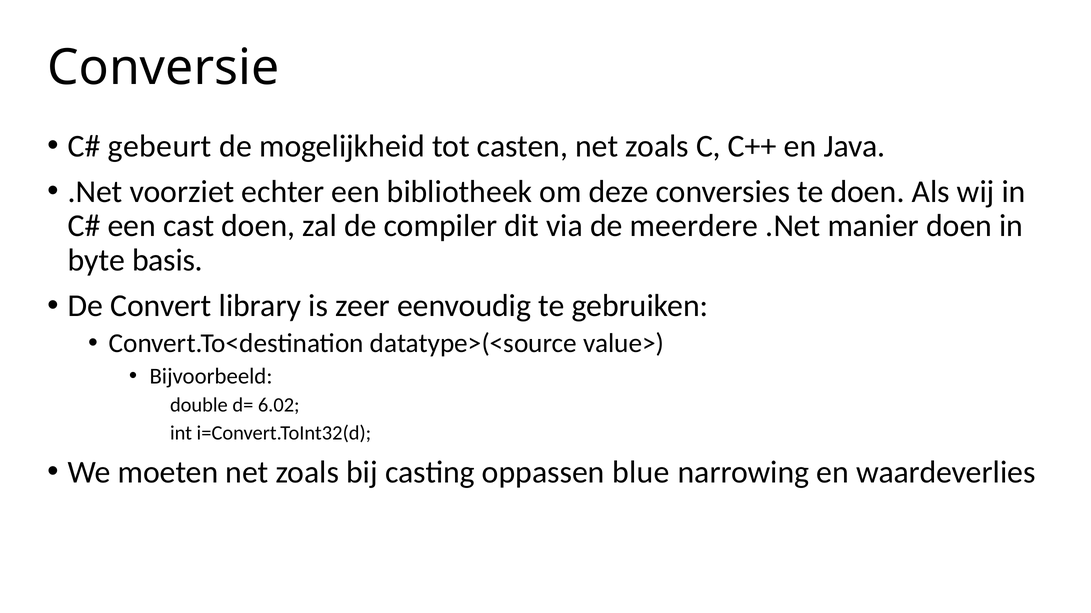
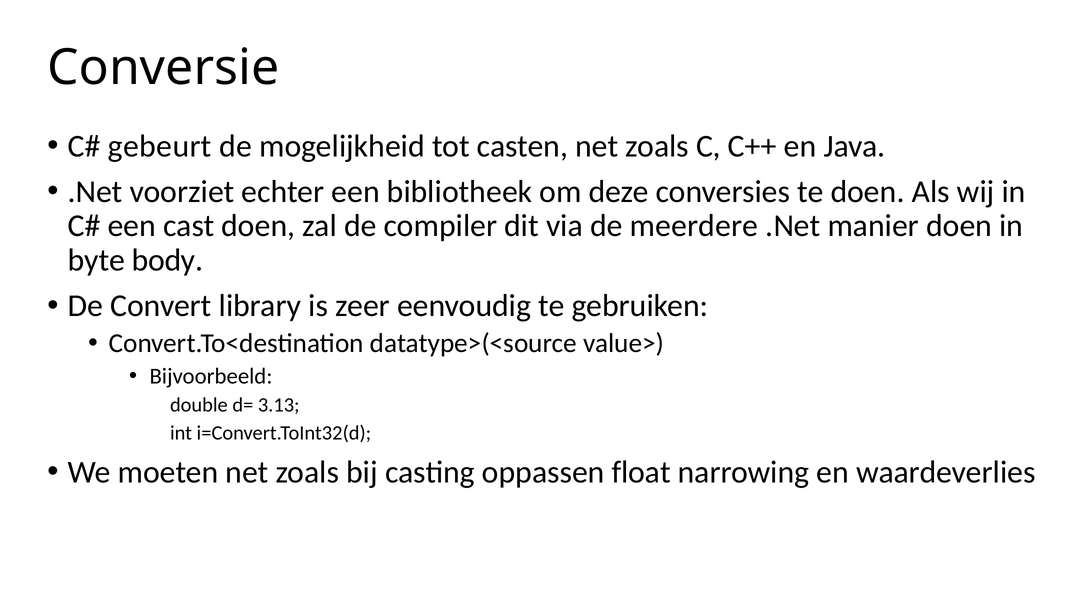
basis: basis -> body (167, 260)
6.02: 6.02 -> 3.13 (279, 405)
blue: blue -> float (641, 473)
